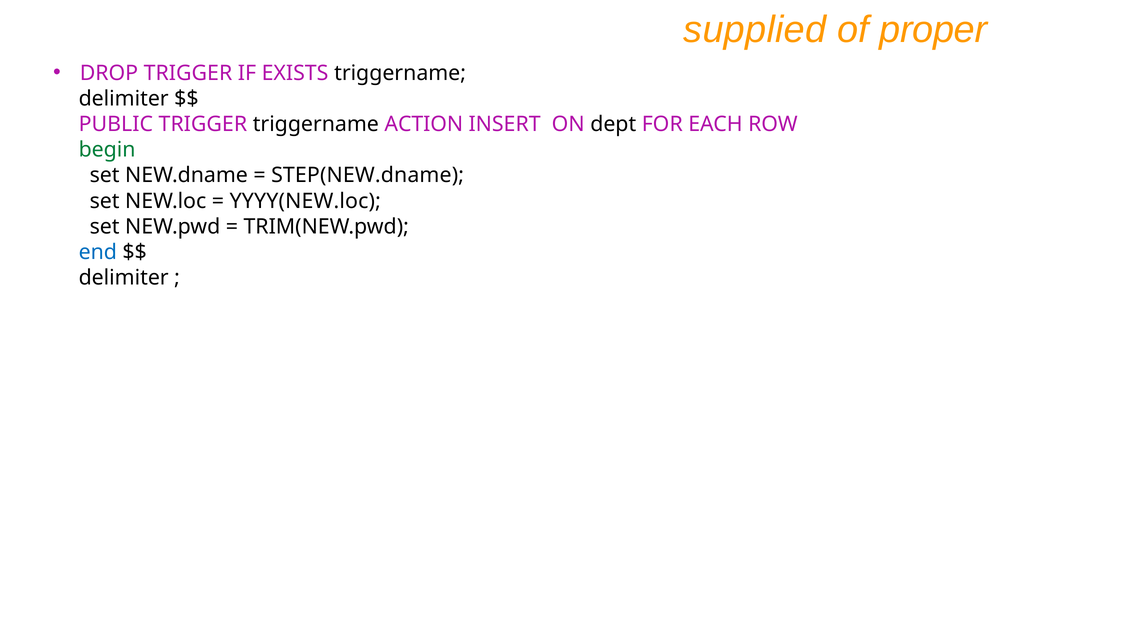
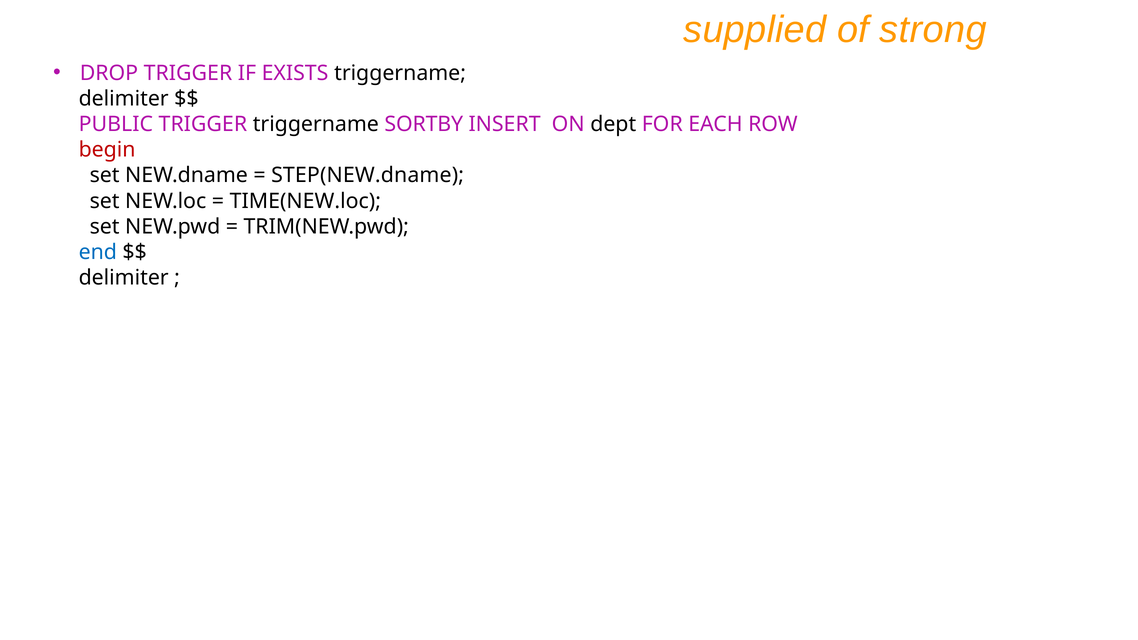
proper: proper -> strong (933, 30)
ACTION: ACTION -> SORTBY (424, 124)
begin colour: green -> red (107, 150)
YYYY(NEW.loc: YYYY(NEW.loc -> TIME(NEW.loc (305, 201)
